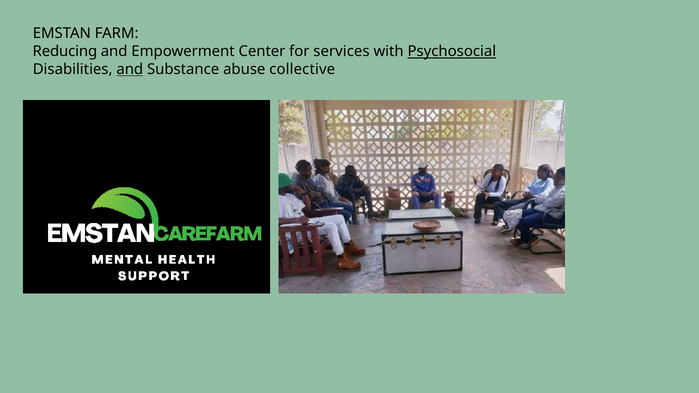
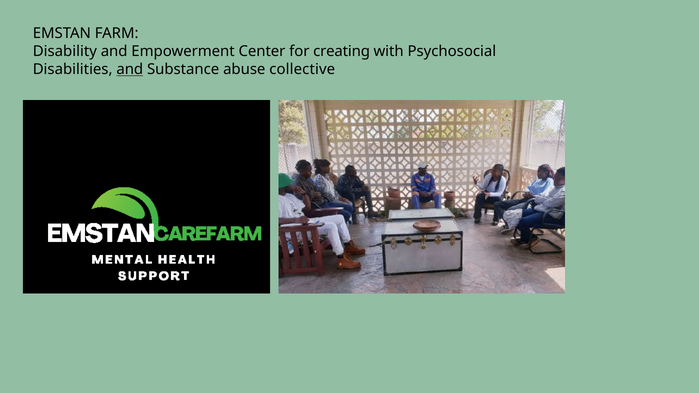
Reducing: Reducing -> Disability (65, 51)
services: services -> creating (342, 51)
Psychosocial underline: present -> none (452, 51)
